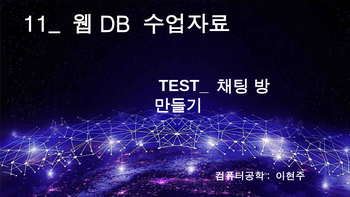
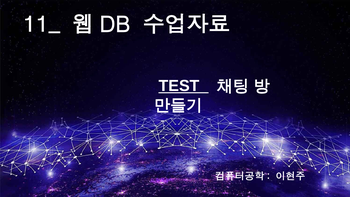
TEST_ underline: none -> present (184, 86)
